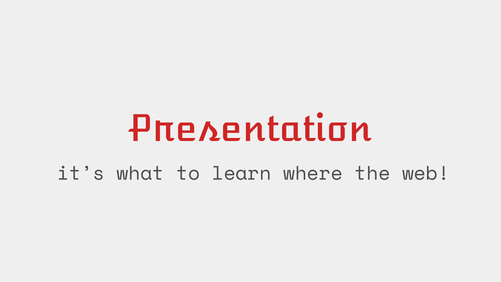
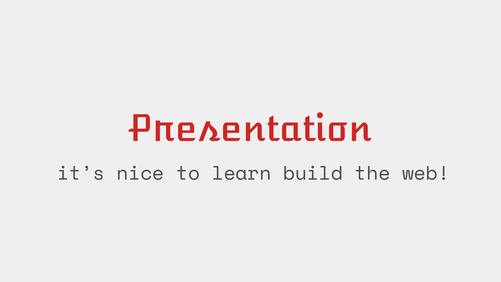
what: what -> nice (140, 173)
where: where -> build (313, 173)
